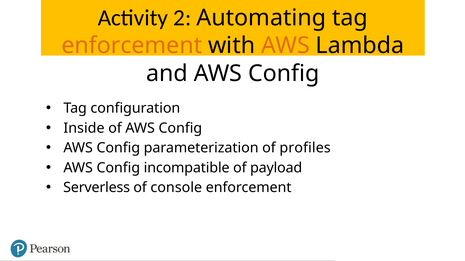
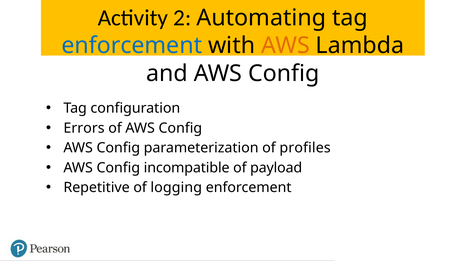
enforcement colour: orange -> blue (132, 46)
Inside: Inside -> Errors (84, 128)
Serverless: Serverless -> Repetitive (97, 188)
console: console -> logging (176, 188)
